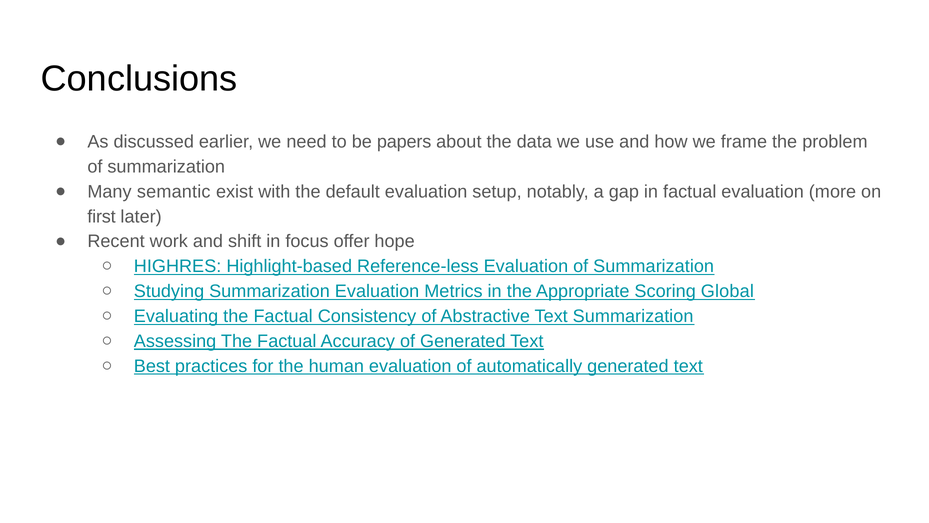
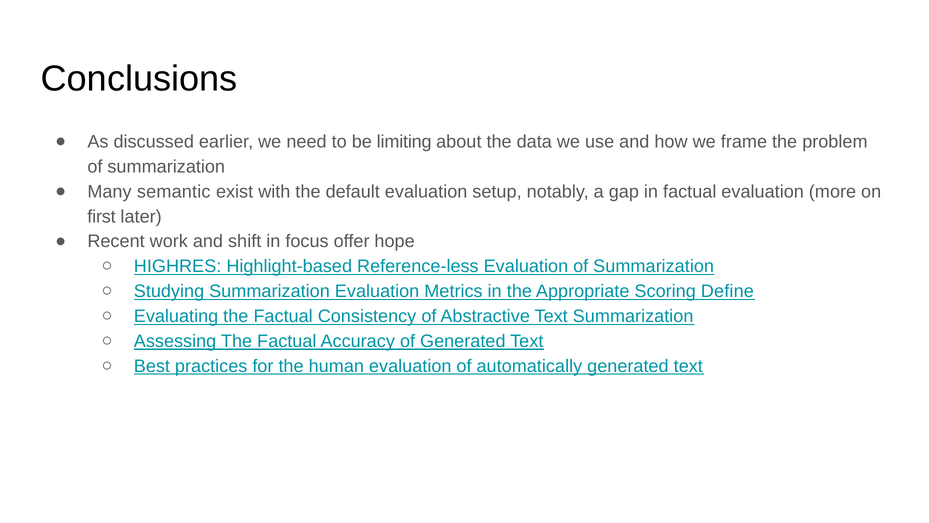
papers: papers -> limiting (404, 142)
Global: Global -> Define (727, 291)
